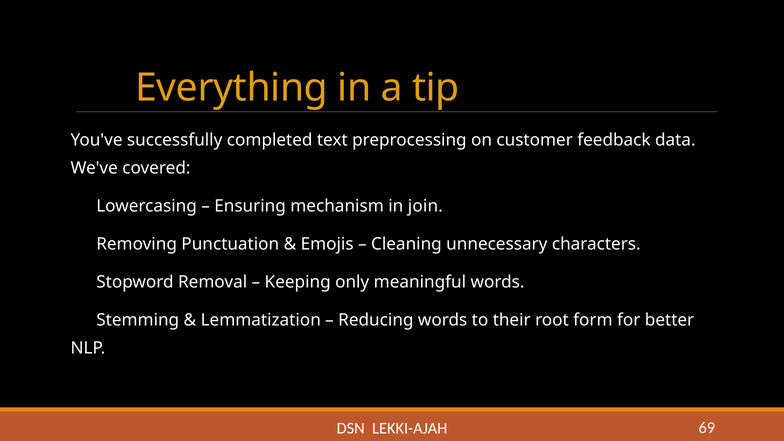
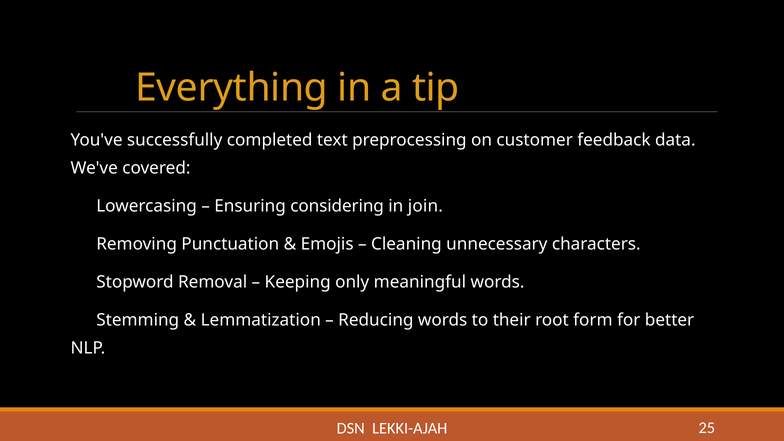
mechanism: mechanism -> considering (337, 206)
69: 69 -> 25 (707, 428)
